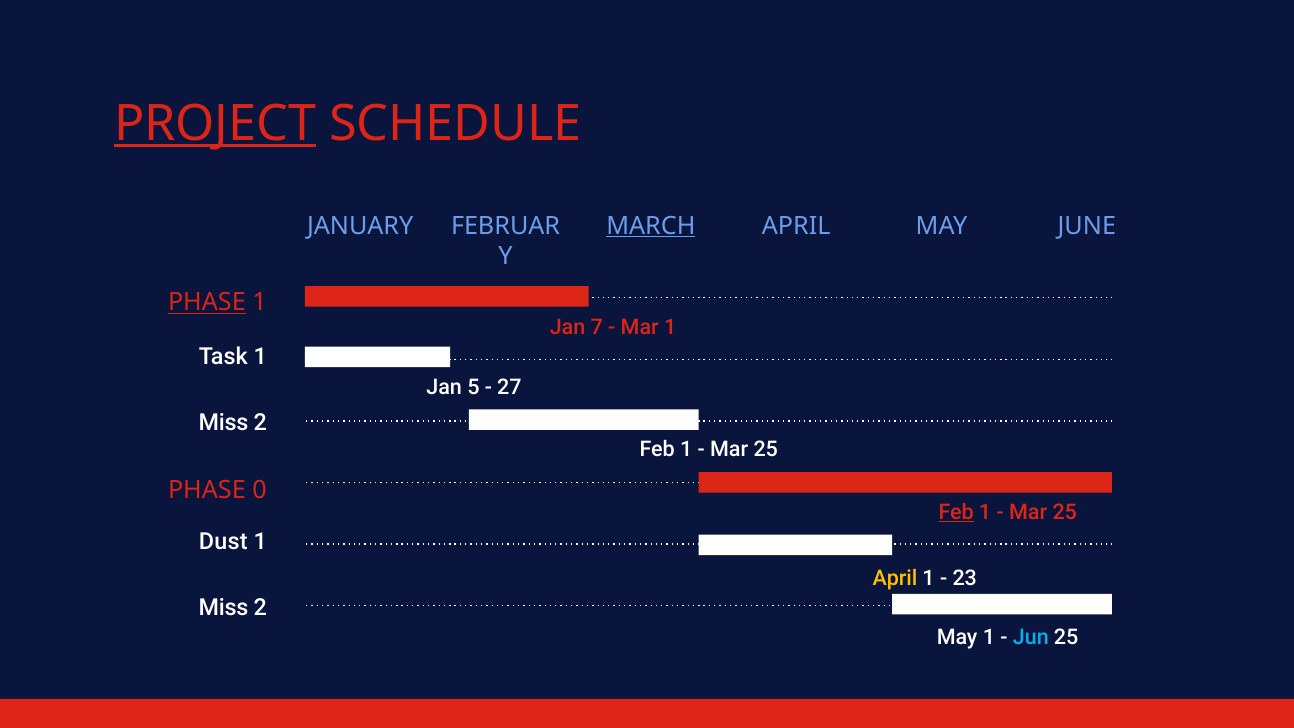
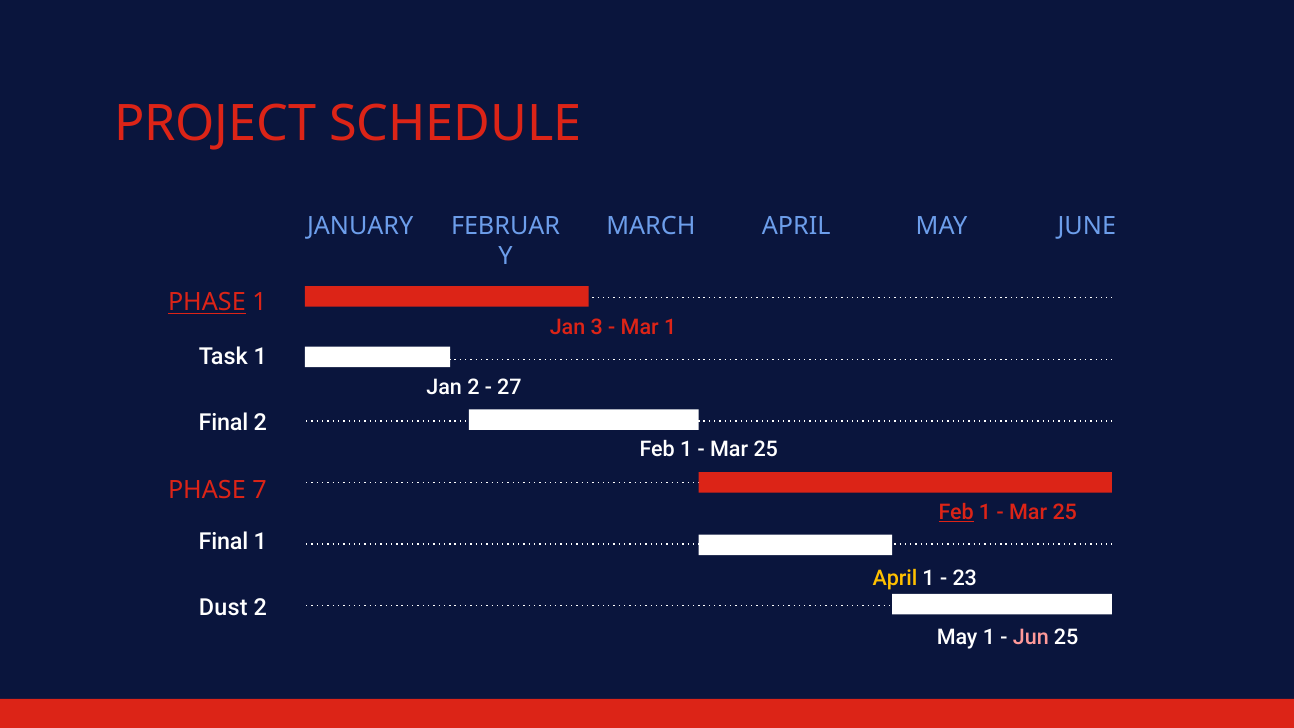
PROJECT underline: present -> none (215, 124)
MARCH underline: present -> none (651, 226)
7: 7 -> 3 (597, 327)
Jan 5: 5 -> 2 (473, 388)
Miss: Miss -> Final (223, 423)
0: 0 -> 7 (259, 490)
Dust: Dust -> Final (223, 542)
Miss: Miss -> Dust (223, 608)
Jun colour: light blue -> pink (1031, 637)
